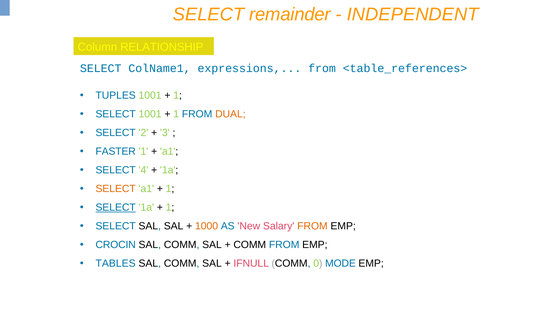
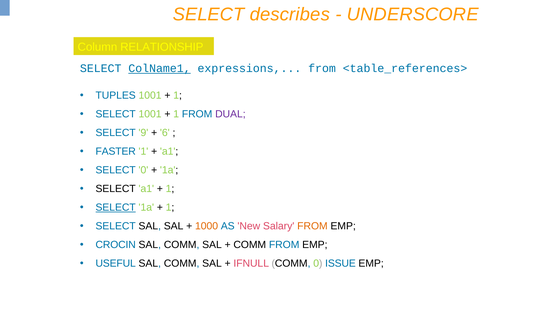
remainder: remainder -> describes (290, 14)
INDEPENDENT: INDEPENDENT -> UNDERSCORE (413, 14)
ColName1 underline: none -> present (160, 68)
DUAL colour: orange -> purple (230, 114)
2: 2 -> 9 (143, 133)
3: 3 -> 6 (165, 133)
SELECT 4: 4 -> 0 (143, 170)
SELECT colour: orange -> black (116, 189)
TABLES: TABLES -> USEFUL (116, 263)
MODE: MODE -> ISSUE (340, 263)
